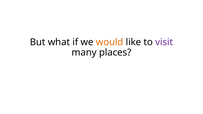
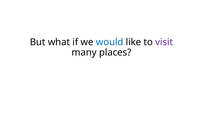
would colour: orange -> blue (110, 42)
